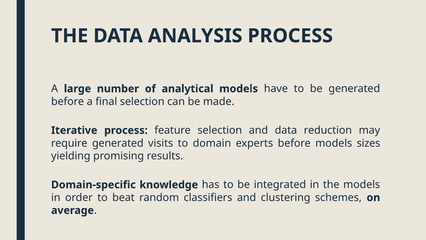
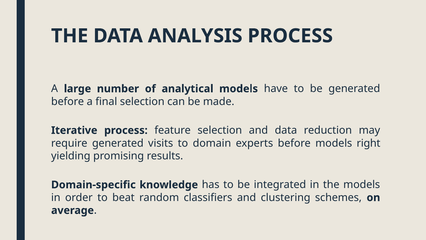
sizes: sizes -> right (369, 143)
